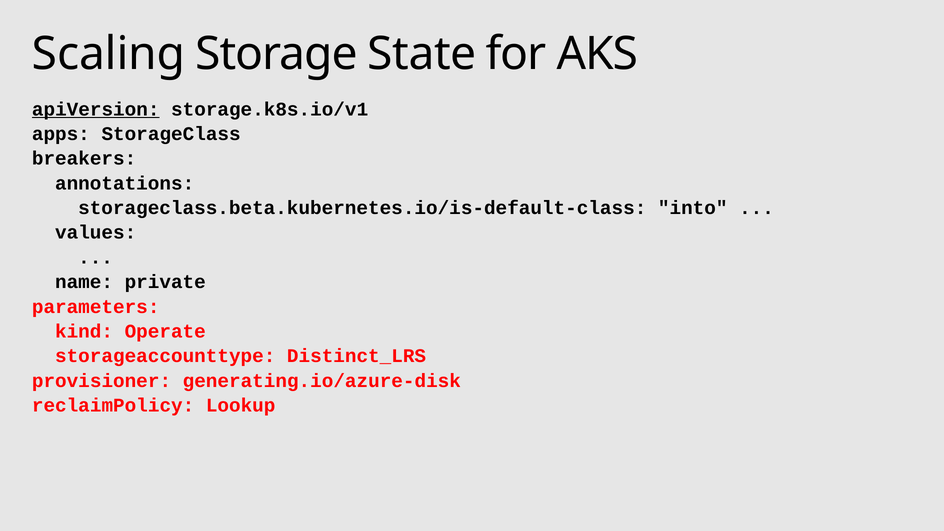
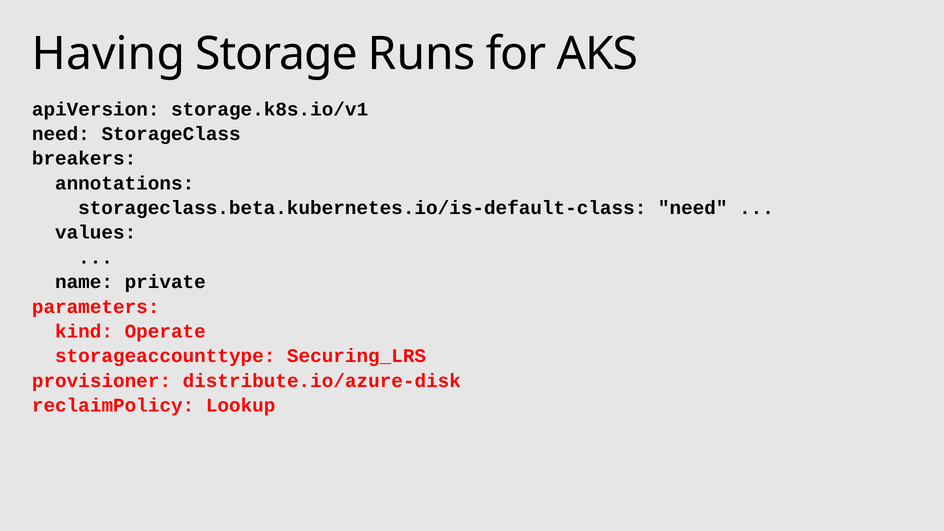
Scaling: Scaling -> Having (108, 54)
State: State -> Runs (422, 54)
apiVersion underline: present -> none (96, 109)
apps: apps -> need (61, 134)
storageclass.beta.kubernetes.io/is-default-class into: into -> need (693, 208)
Distinct_LRS: Distinct_LRS -> Securing_LRS (357, 356)
generating.io/azure-disk: generating.io/azure-disk -> distribute.io/azure-disk (322, 381)
